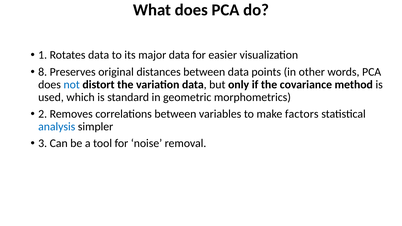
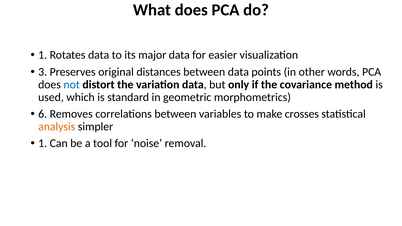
8: 8 -> 3 (43, 72)
2: 2 -> 6 (43, 114)
factors: factors -> crosses (302, 114)
analysis colour: blue -> orange (57, 127)
3: 3 -> 1 (43, 144)
